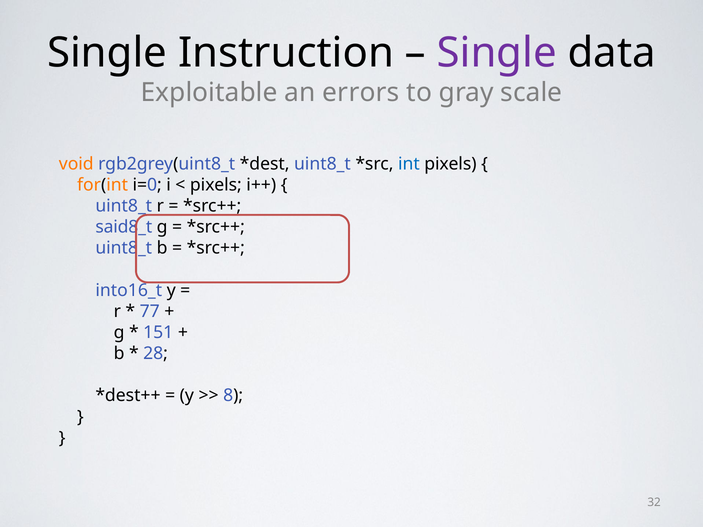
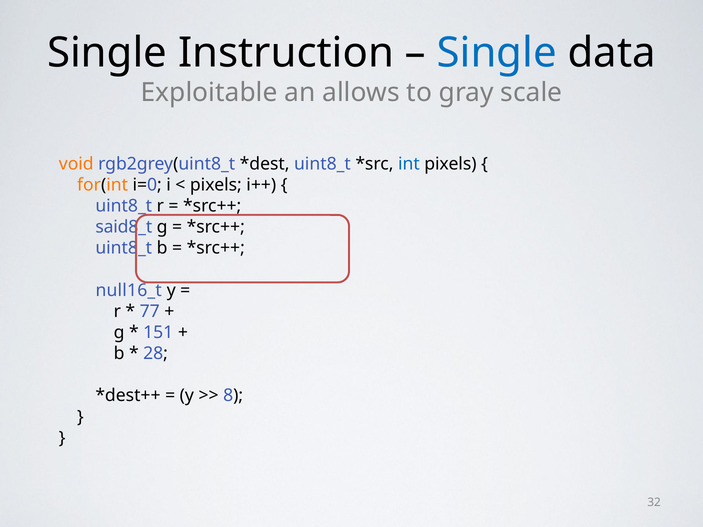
Single colour: purple -> blue (497, 53)
errors: errors -> allows (361, 93)
into16_t: into16_t -> null16_t (129, 290)
